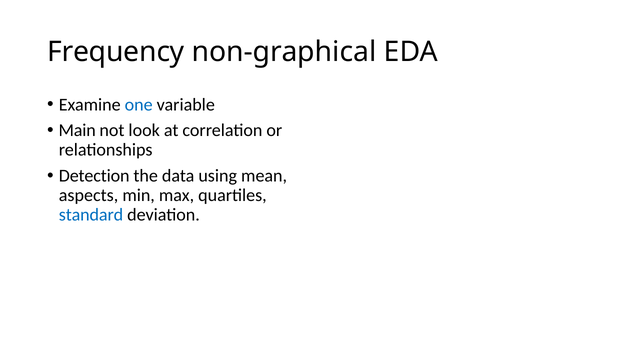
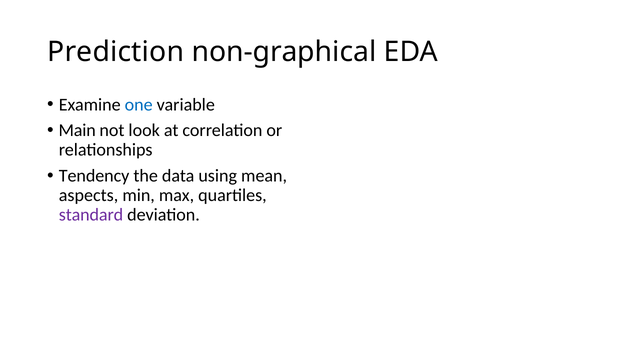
Frequency: Frequency -> Prediction (116, 52)
Detection: Detection -> Tendency (94, 176)
standard colour: blue -> purple (91, 215)
